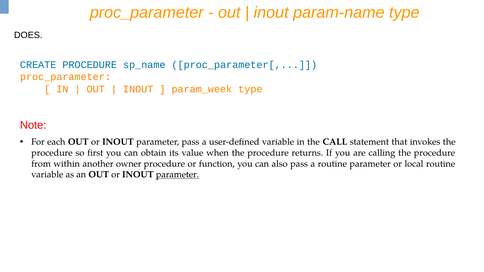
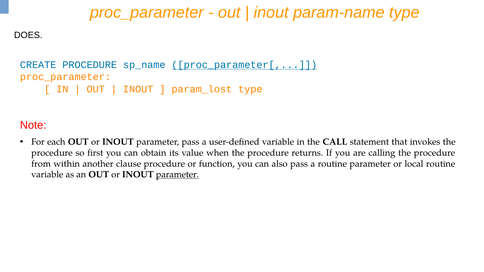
proc_parameter[ underline: none -> present (244, 65)
param_week: param_week -> param_lost (202, 89)
owner: owner -> clause (129, 164)
